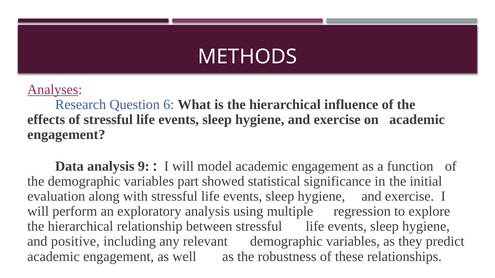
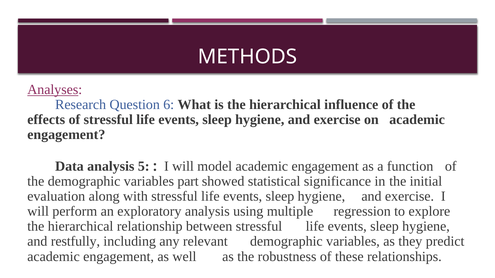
9: 9 -> 5 (144, 166)
positive: positive -> restfully (75, 242)
